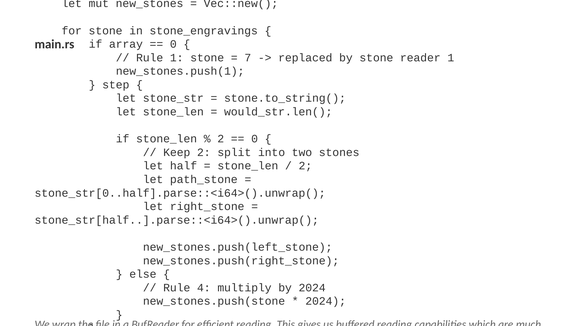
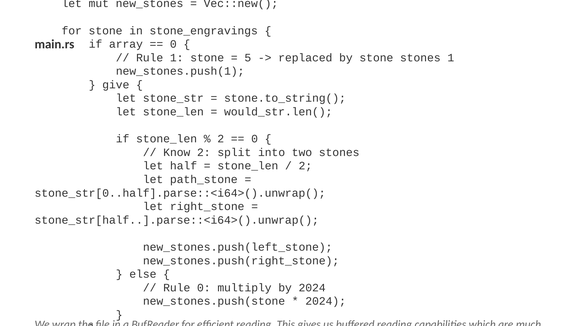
7: 7 -> 5 (248, 58)
stone reader: reader -> stones (420, 58)
step: step -> give (116, 85)
Keep: Keep -> Know (177, 152)
Rule 4: 4 -> 0 (204, 287)
